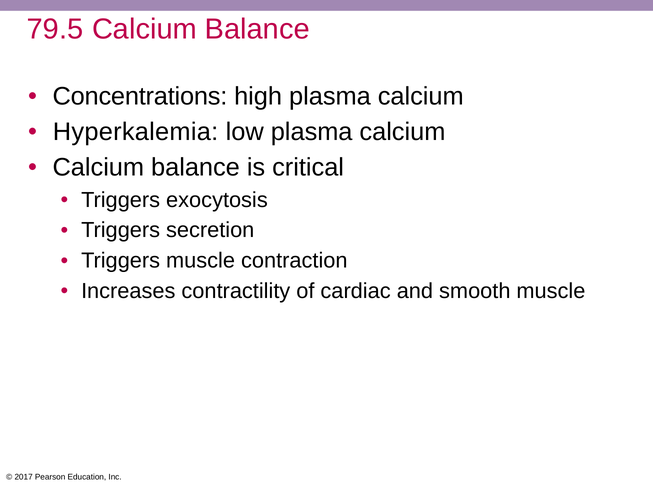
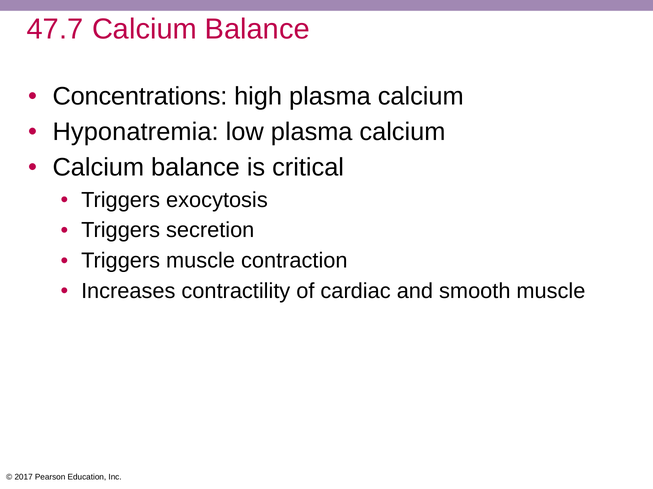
79.5: 79.5 -> 47.7 (55, 29)
Hyperkalemia: Hyperkalemia -> Hyponatremia (136, 132)
